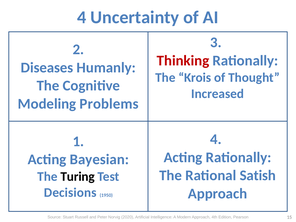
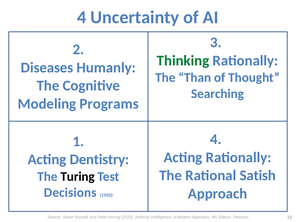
Thinking colour: red -> green (183, 61)
Krois: Krois -> Than (195, 78)
Increased: Increased -> Searching (218, 94)
Problems: Problems -> Programs (109, 104)
Bayesian: Bayesian -> Dentistry (99, 159)
